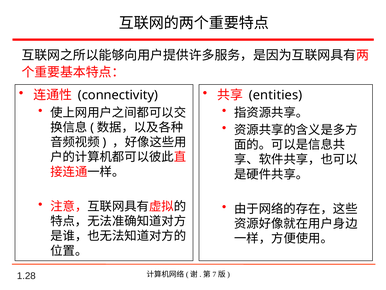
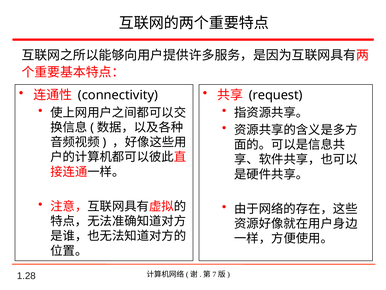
entities: entities -> request (276, 95)
